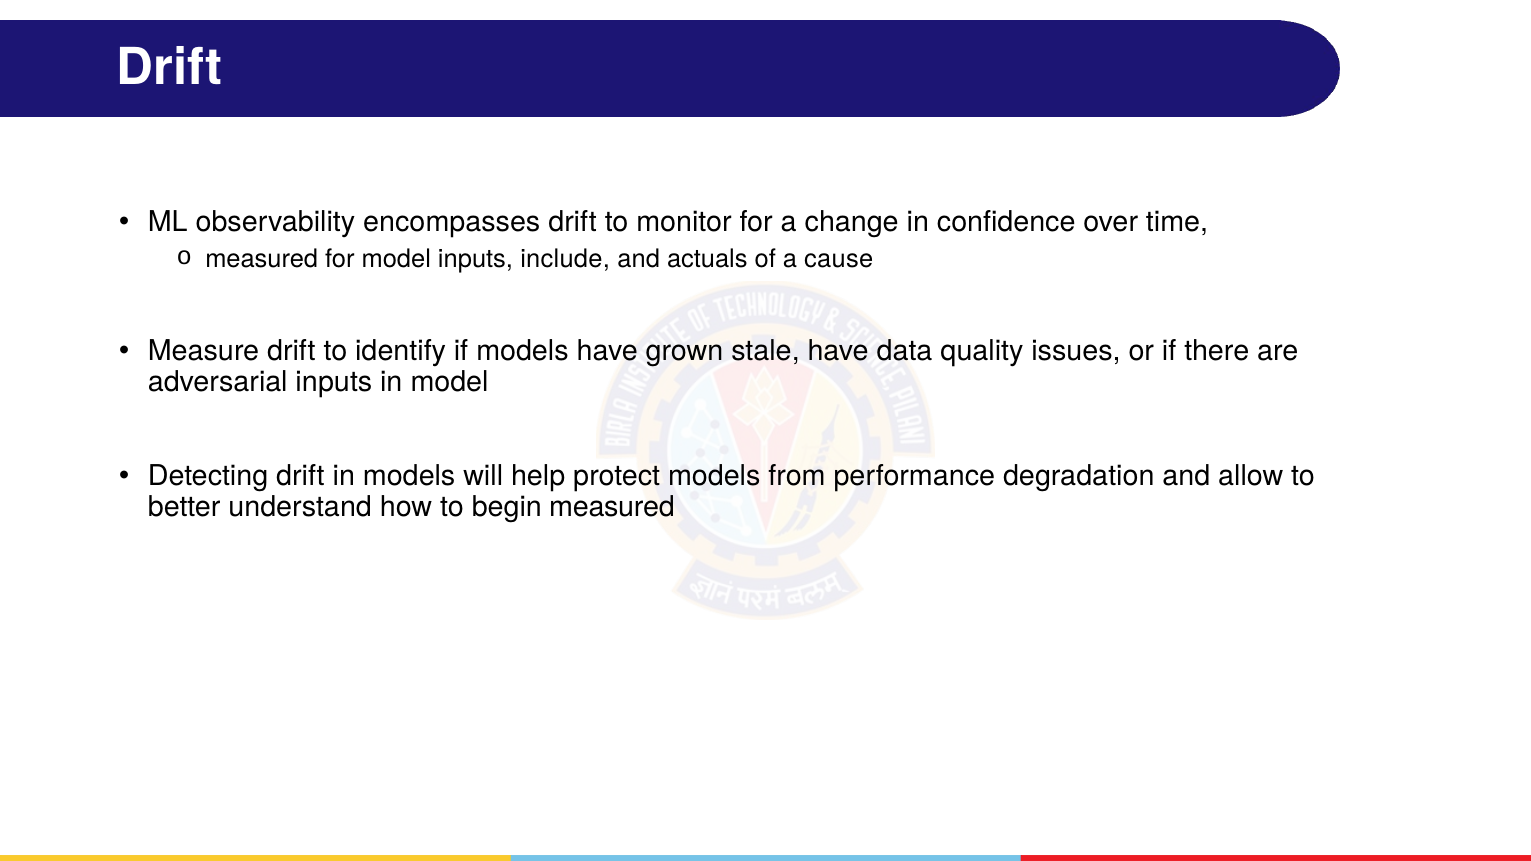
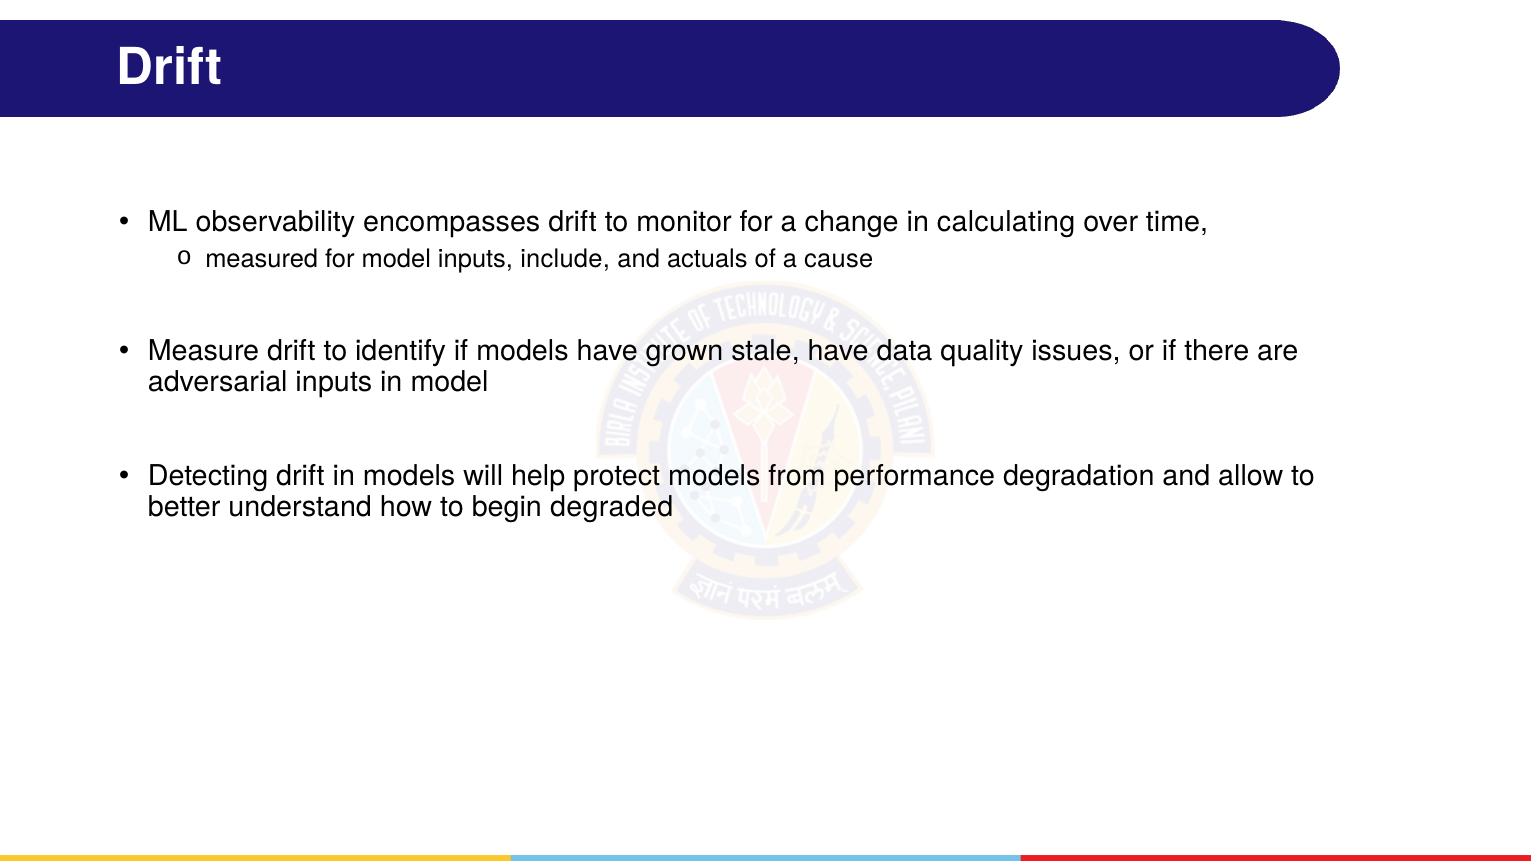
confidence: confidence -> calculating (1006, 222)
begin measured: measured -> degraded (612, 507)
